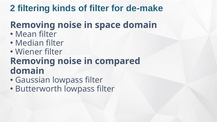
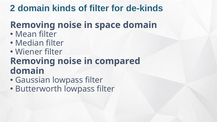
2 filtering: filtering -> domain (34, 8)
de-make: de-make -> de-kinds (145, 8)
